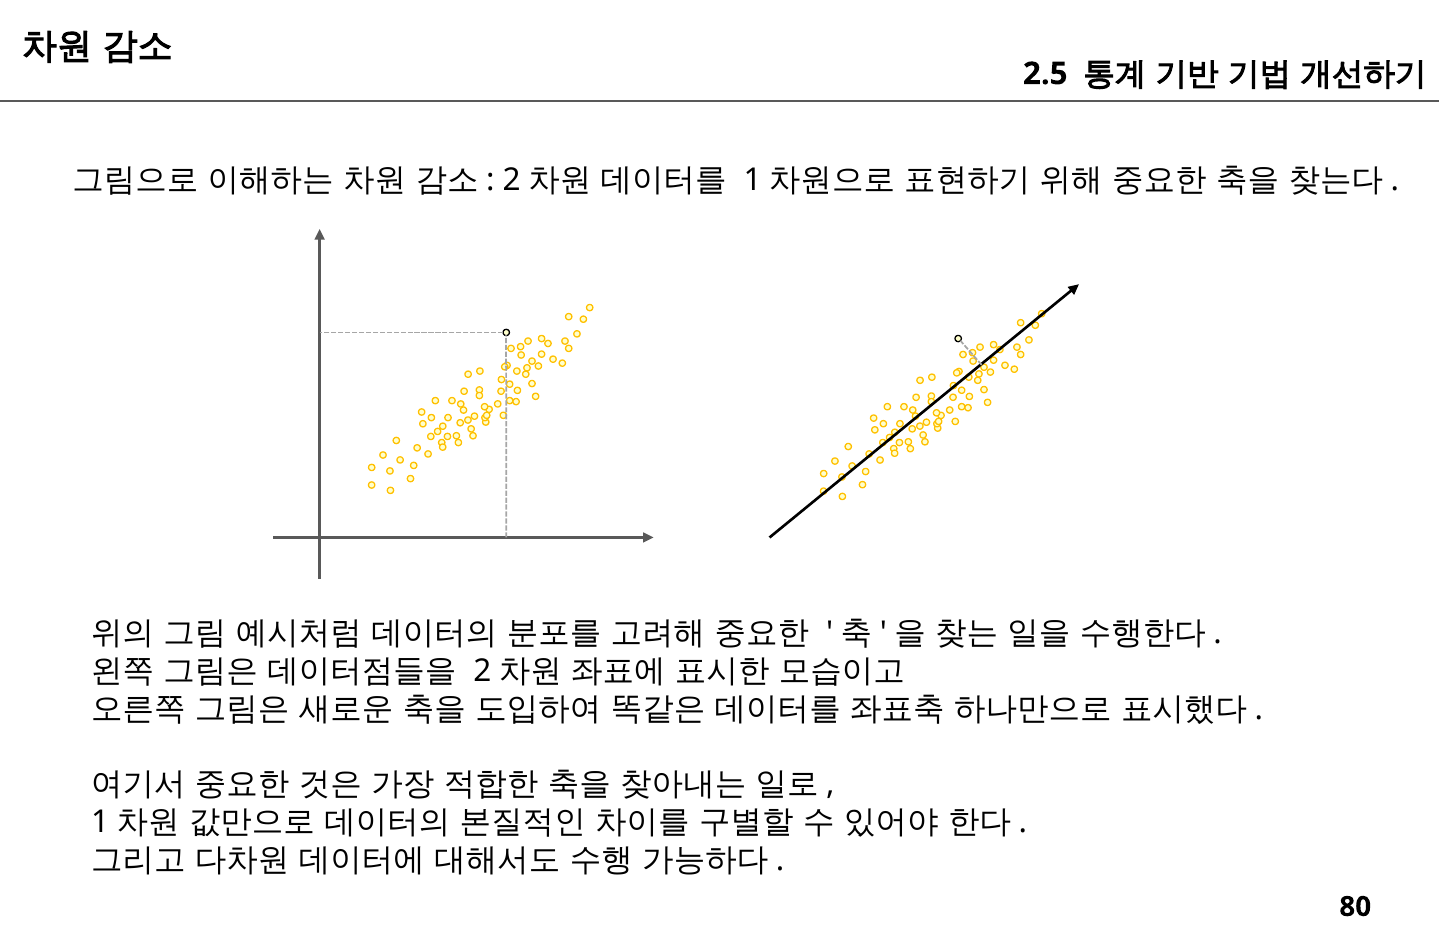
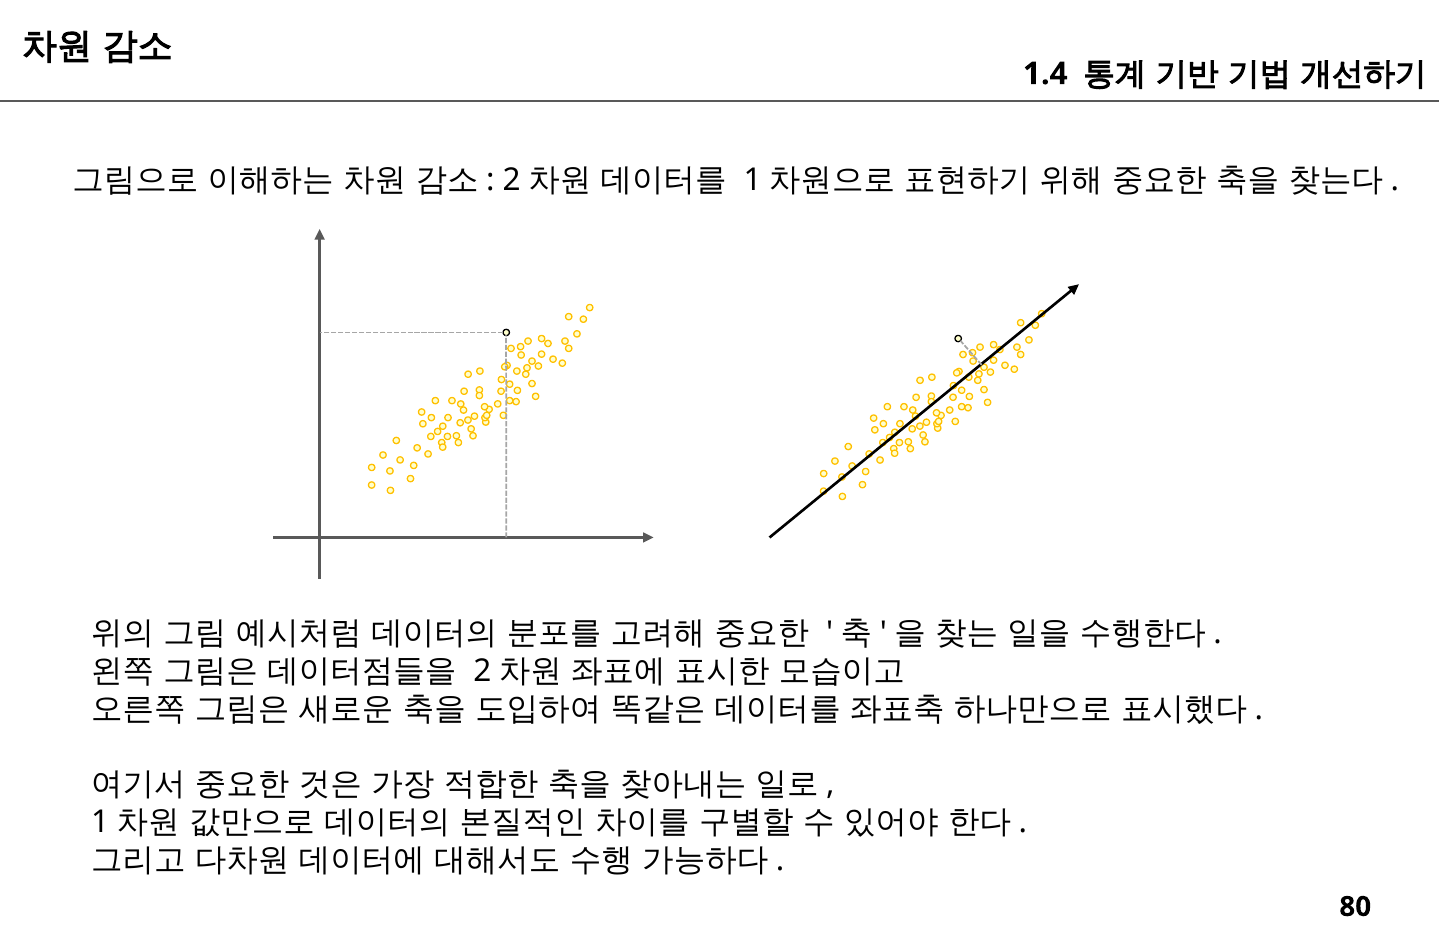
2.5: 2.5 -> 1.4 (1045, 74)
